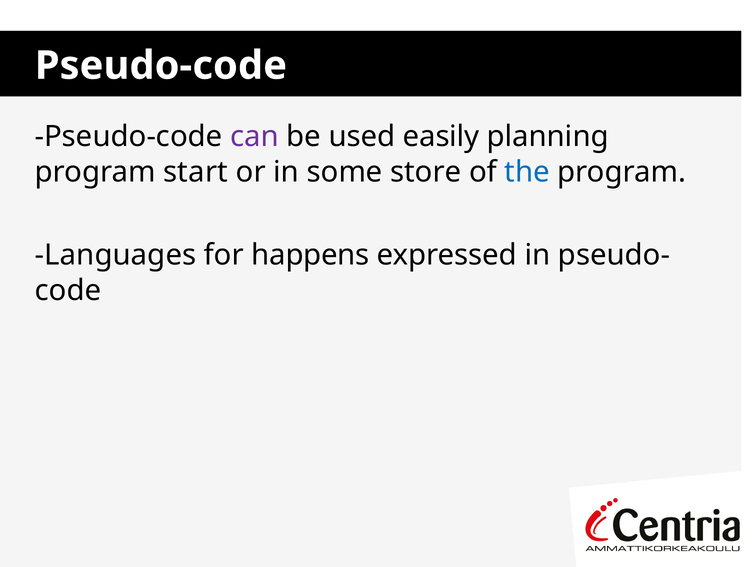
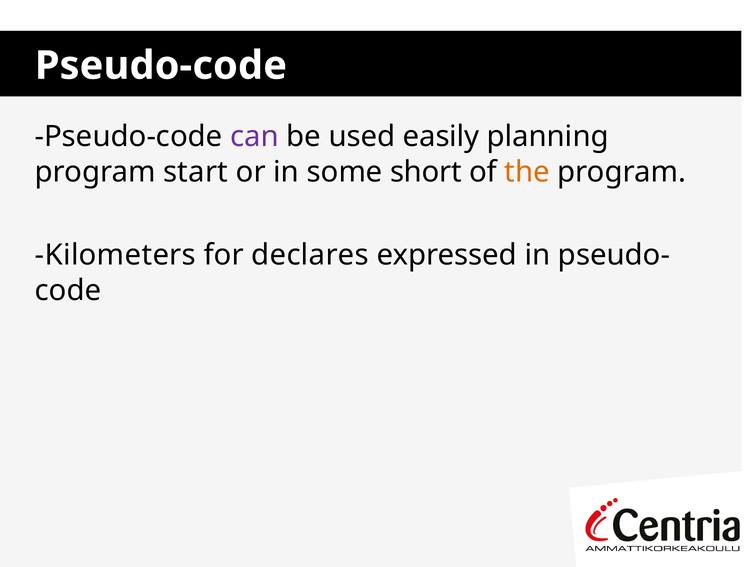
store: store -> short (426, 172)
the colour: blue -> orange (527, 172)
Languages: Languages -> Kilometers (115, 255)
happens: happens -> declares (310, 255)
